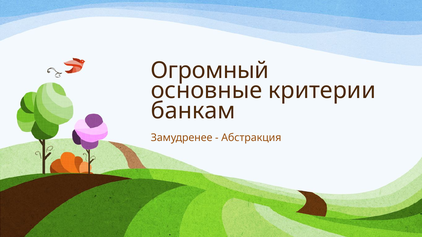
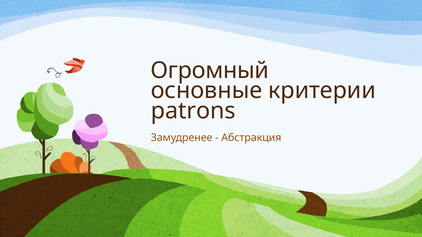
банкам: банкам -> patrons (193, 111)
